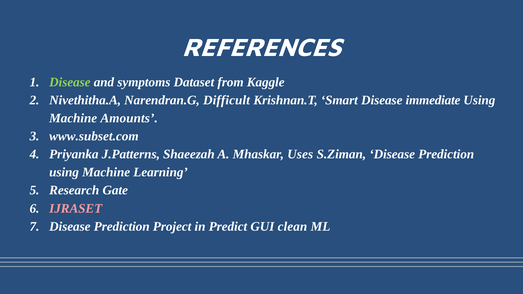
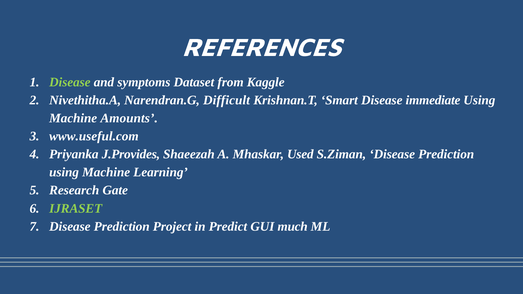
www.subset.com: www.subset.com -> www.useful.com (94, 136)
J.Patterns: J.Patterns -> J.Provides (131, 154)
Uses: Uses -> Used (300, 154)
IJRASET colour: pink -> light green (76, 209)
clean: clean -> much (293, 227)
